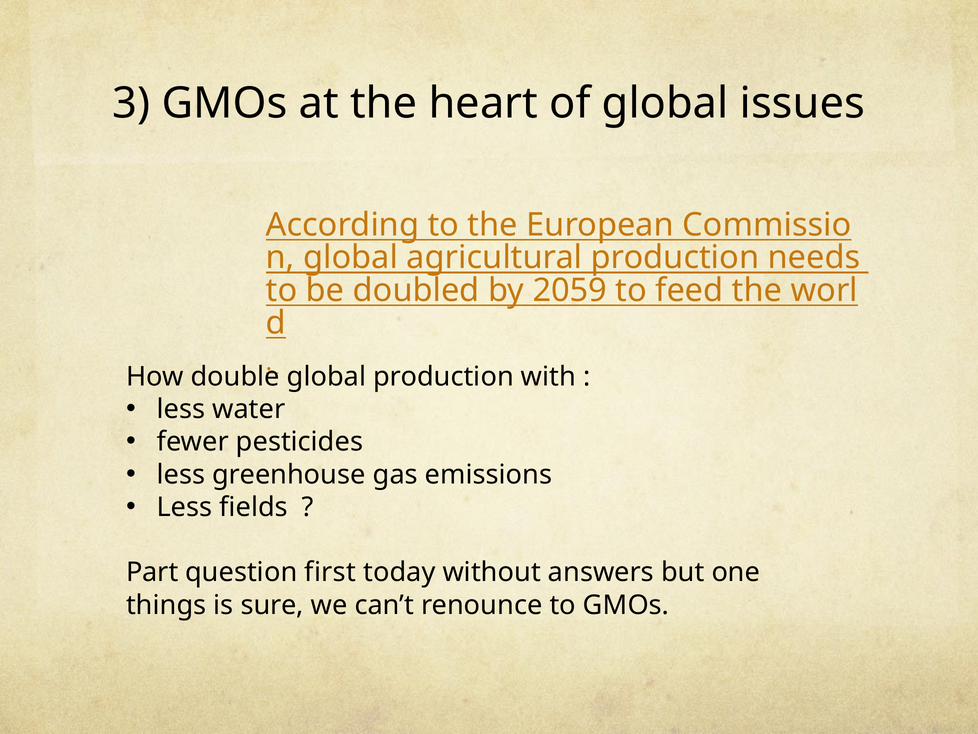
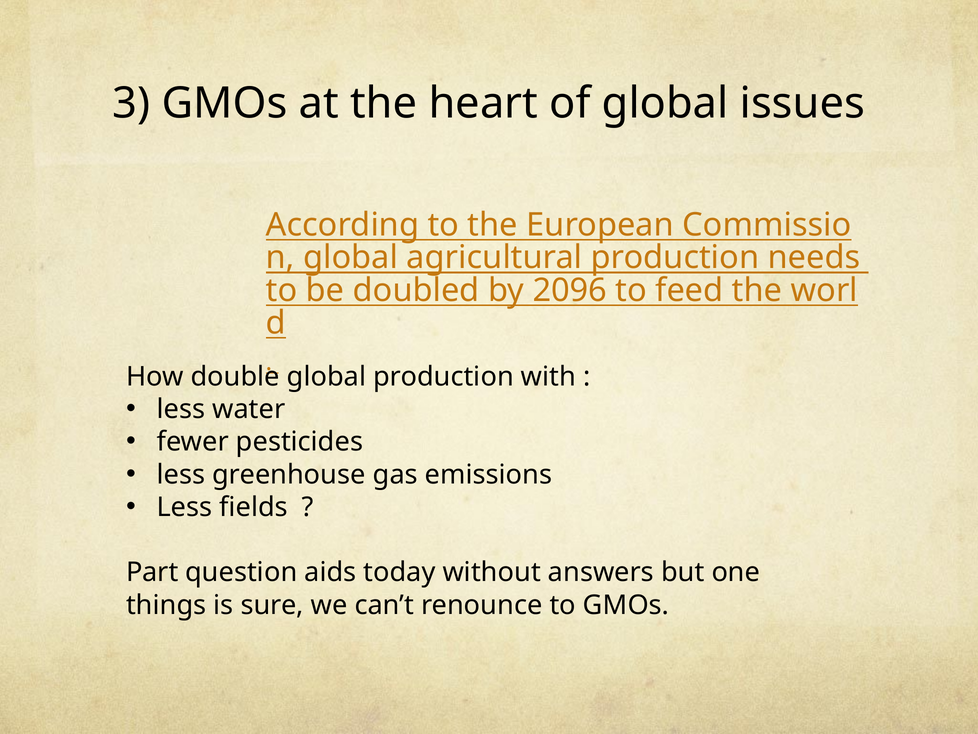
2059: 2059 -> 2096 (570, 290)
first: first -> aids (330, 572)
